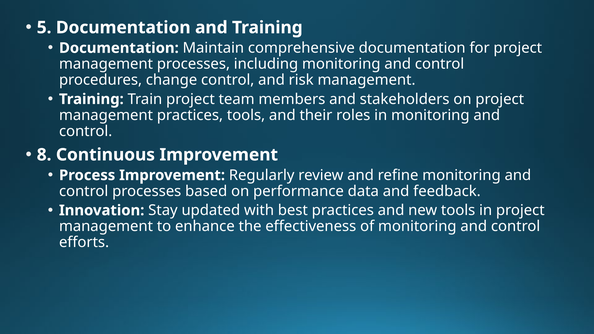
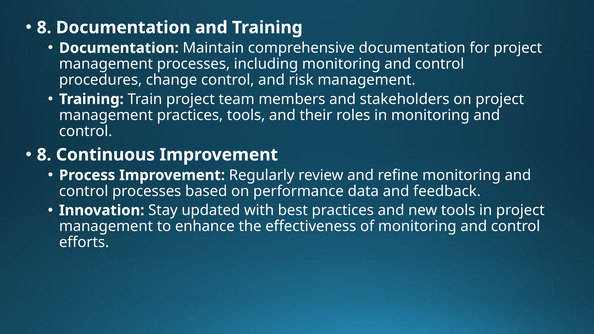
5: 5 -> 8 (44, 28)
